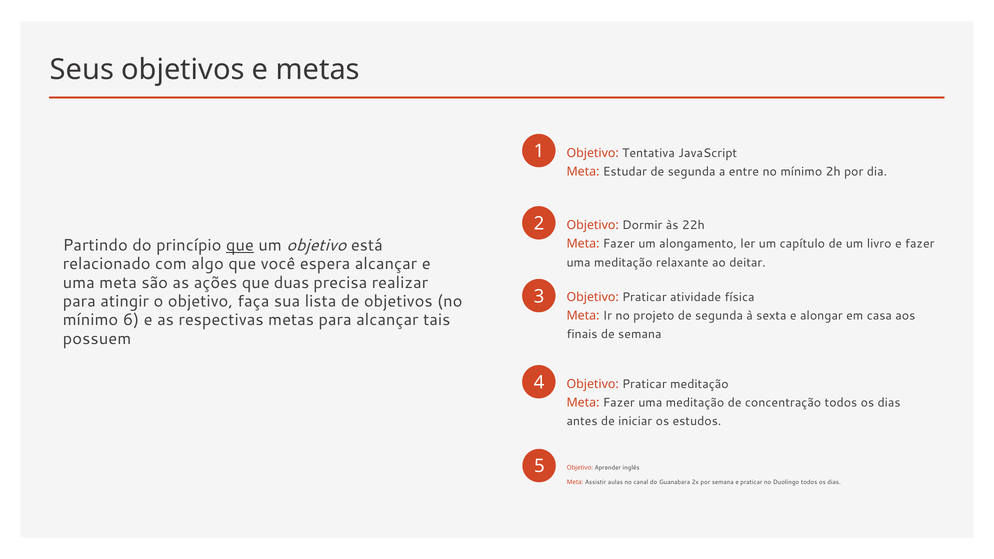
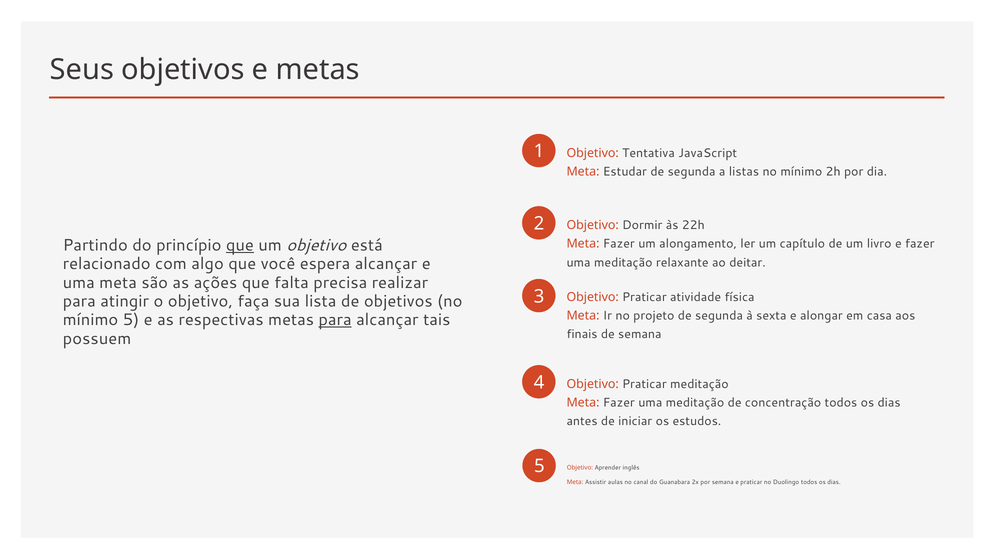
entre: entre -> listas (744, 172)
duas: duas -> falta (291, 283)
mínimo 6: 6 -> 5 (131, 320)
para underline: none -> present (335, 320)
